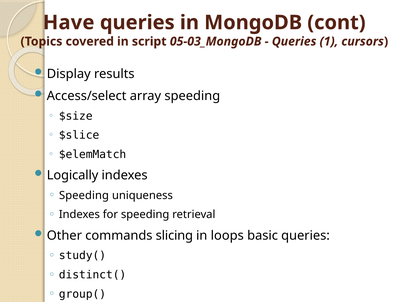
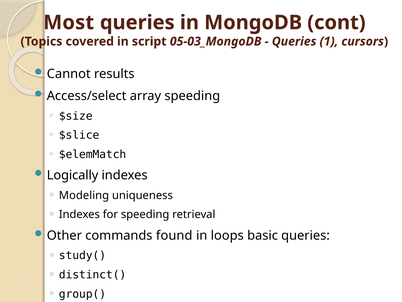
Have: Have -> Most (69, 23)
Display: Display -> Cannot (69, 74)
Speeding: Speeding -> Modeling (84, 195)
slicing: slicing -> found (174, 235)
